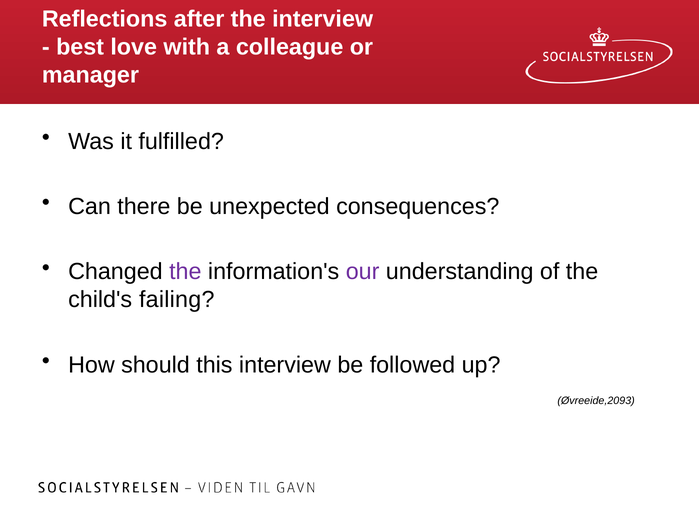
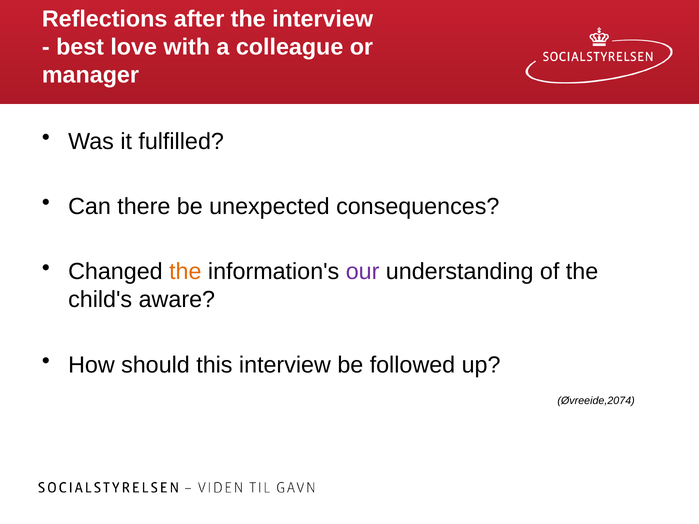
the colour: purple -> orange (185, 272)
failing: failing -> aware (177, 300)
Øvreeide,2093: Øvreeide,2093 -> Øvreeide,2074 (596, 401)
